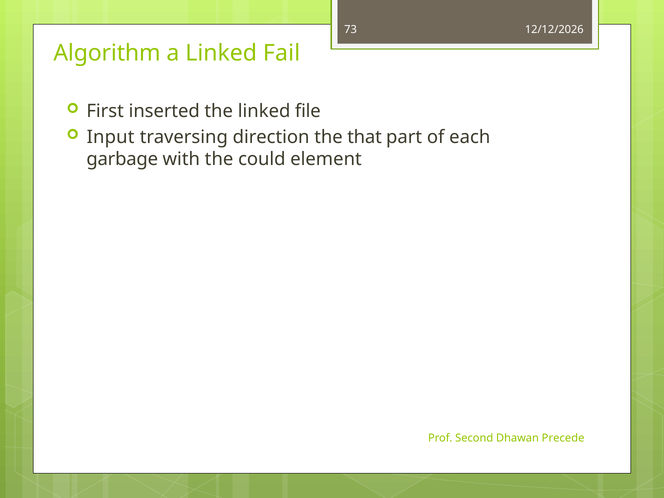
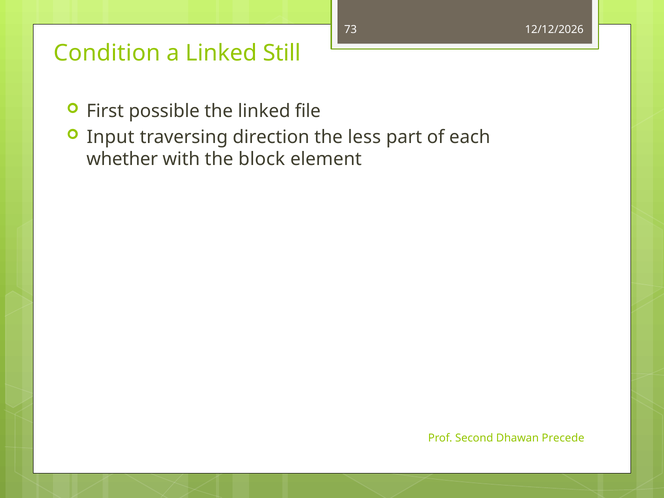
Algorithm: Algorithm -> Condition (107, 53)
Fail: Fail -> Still (282, 53)
inserted: inserted -> possible (164, 111)
that: that -> less (364, 137)
garbage: garbage -> whether (122, 159)
could: could -> block (262, 159)
